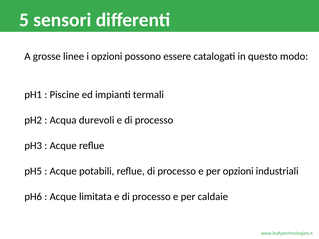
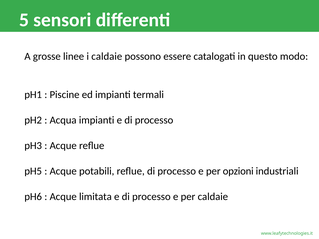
i opzioni: opzioni -> caldaie (107, 57)
Acqua durevoli: durevoli -> impianti (97, 120)
